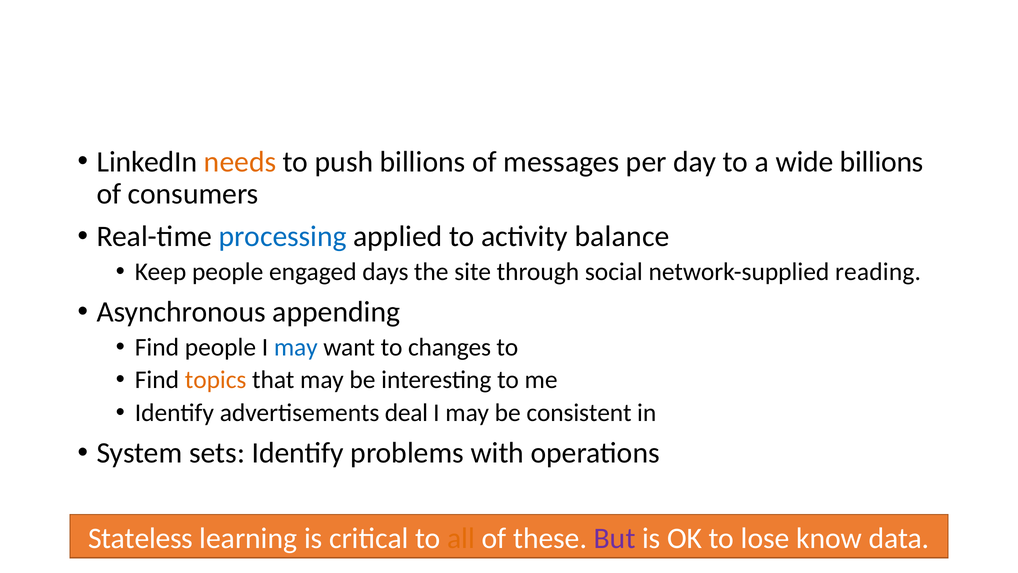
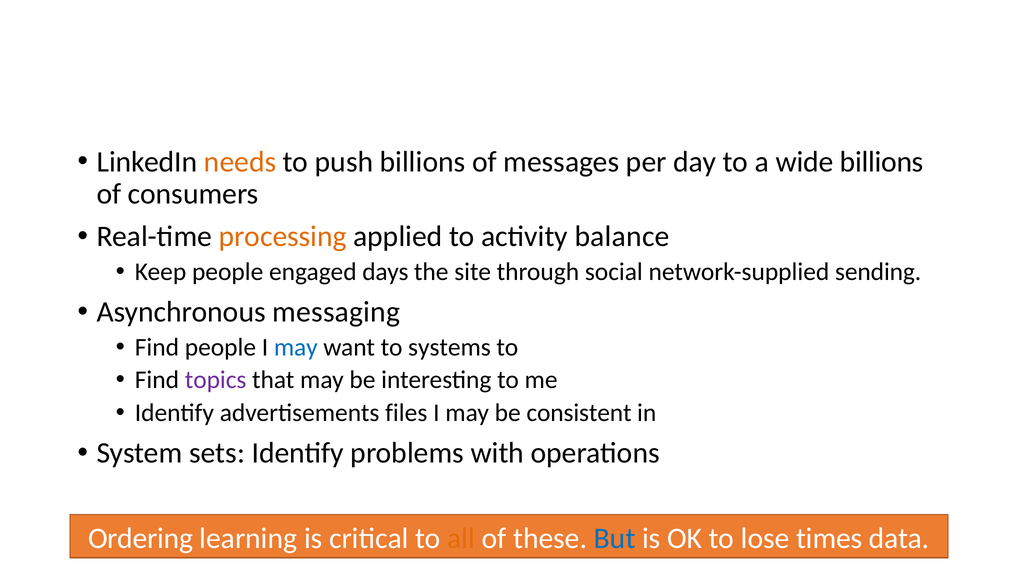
processing colour: blue -> orange (283, 236)
reading: reading -> sending (878, 272)
appending: appending -> messaging (336, 312)
changes: changes -> systems (449, 347)
topics colour: orange -> purple (216, 380)
deal: deal -> files (406, 412)
Stateless: Stateless -> Ordering (140, 538)
But colour: purple -> blue (615, 538)
know: know -> times (829, 538)
